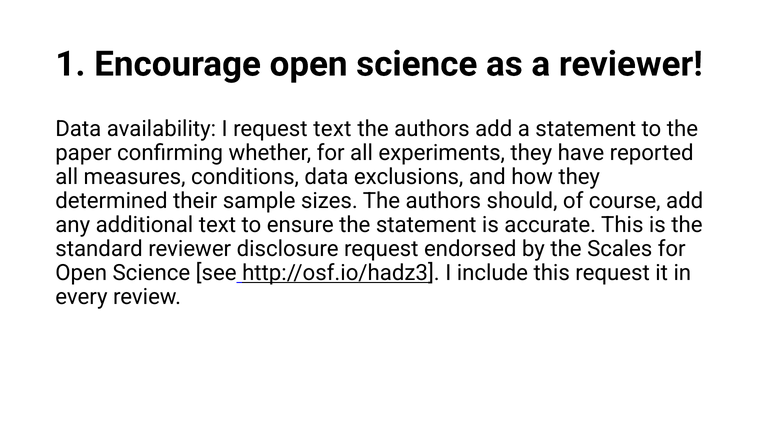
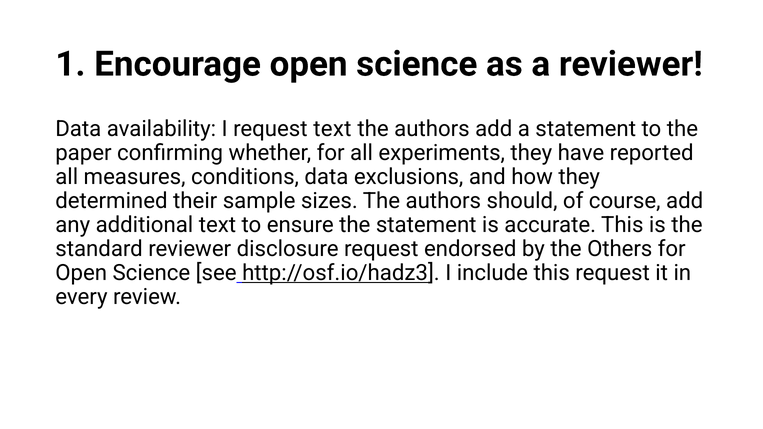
Scales: Scales -> Others (620, 249)
